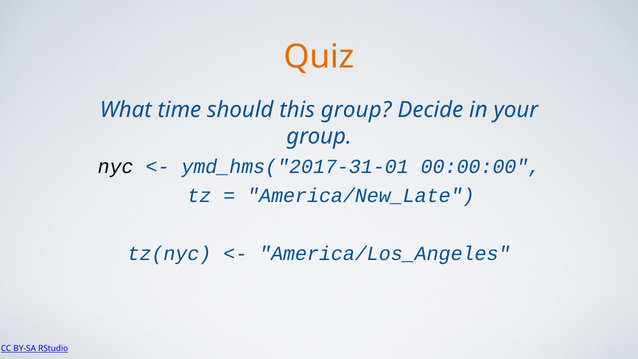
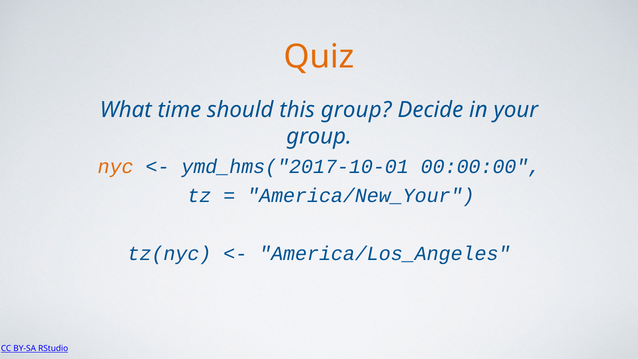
nyc colour: black -> orange (116, 167)
ymd_hms("2017-31-01: ymd_hms("2017-31-01 -> ymd_hms("2017-10-01 (295, 167)
America/New_Late: America/New_Late -> America/New_Your (361, 196)
